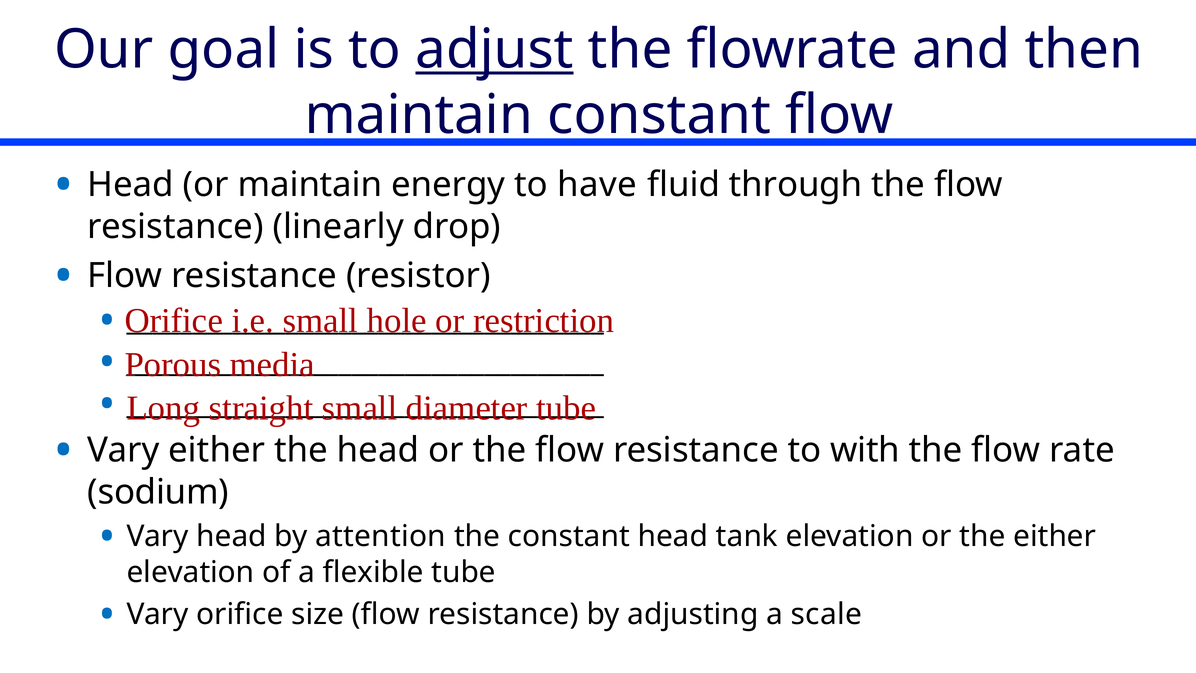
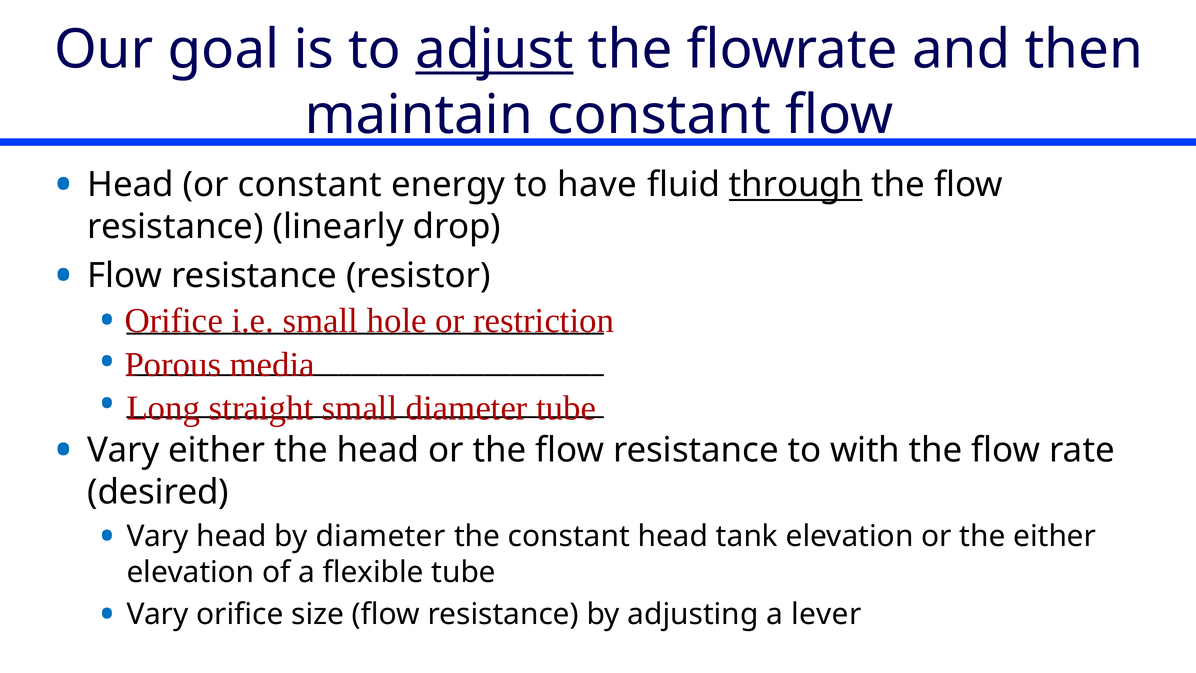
or maintain: maintain -> constant (310, 185)
through underline: none -> present (796, 185)
sodium: sodium -> desired (158, 492)
by attention: attention -> diameter (381, 536)
scale: scale -> lever (826, 614)
